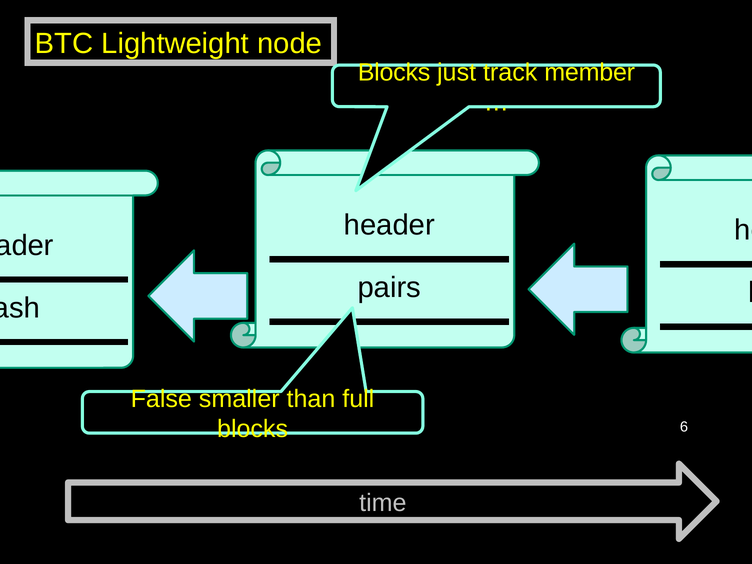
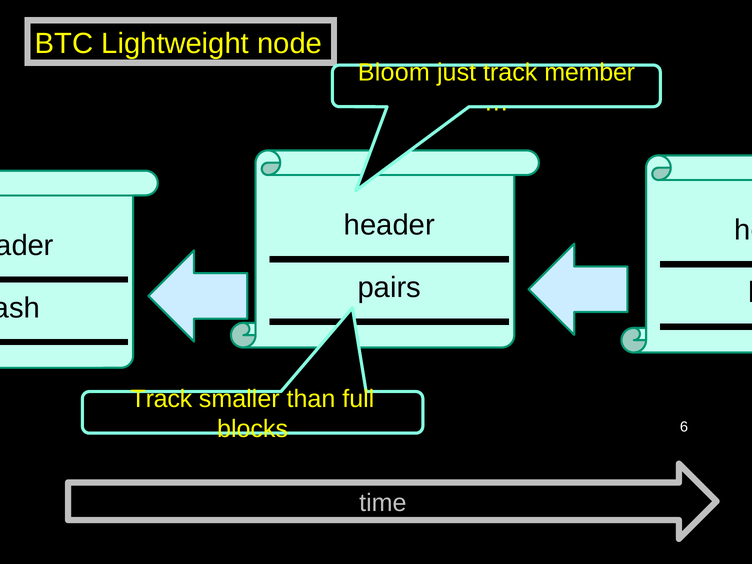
Blocks: Blocks -> Bloom (394, 73)
False: False -> Track (161, 399)
